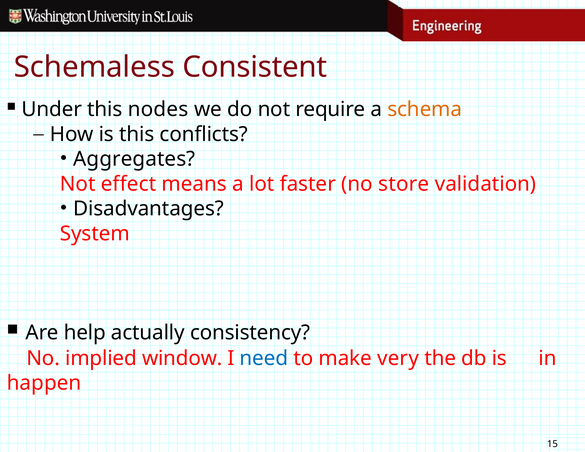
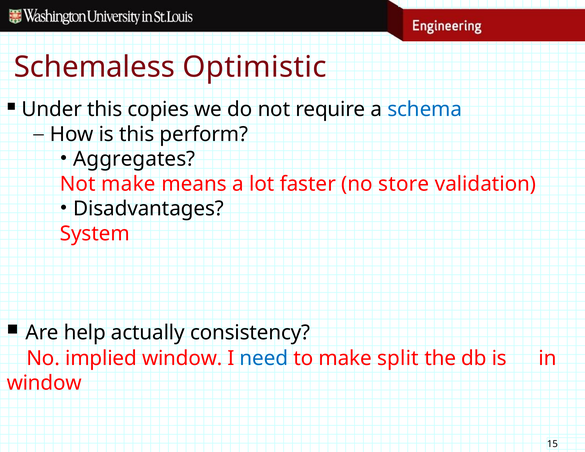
Consistent: Consistent -> Optimistic (255, 67)
nodes: nodes -> copies (158, 110)
schema colour: orange -> blue (425, 110)
conflicts: conflicts -> perform (204, 134)
Not effect: effect -> make (128, 184)
very: very -> split (398, 358)
happen: happen -> window (44, 383)
